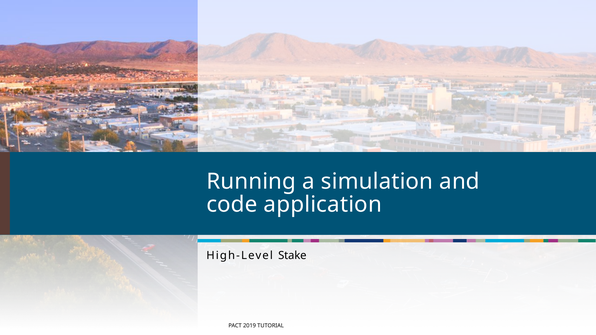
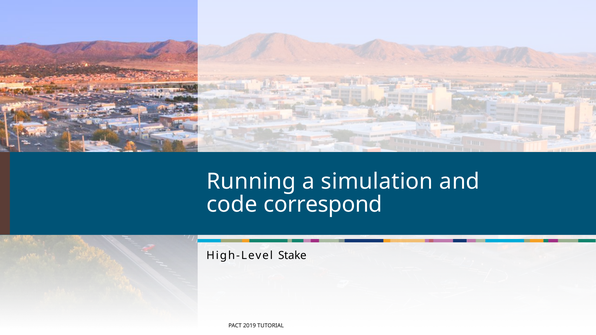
application: application -> correspond (323, 205)
